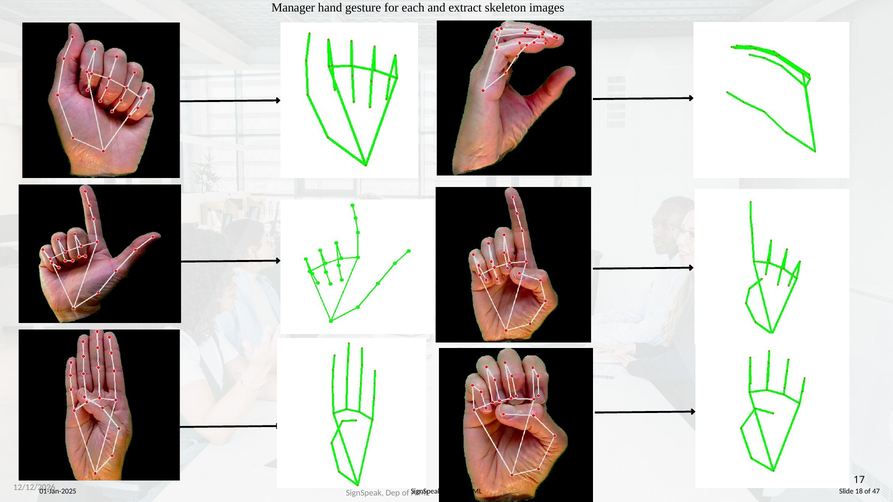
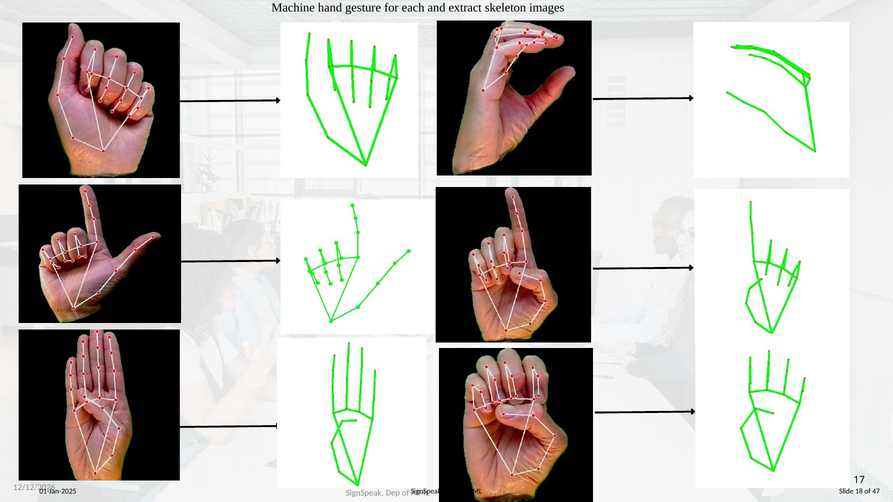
Manager: Manager -> Machine (293, 8)
